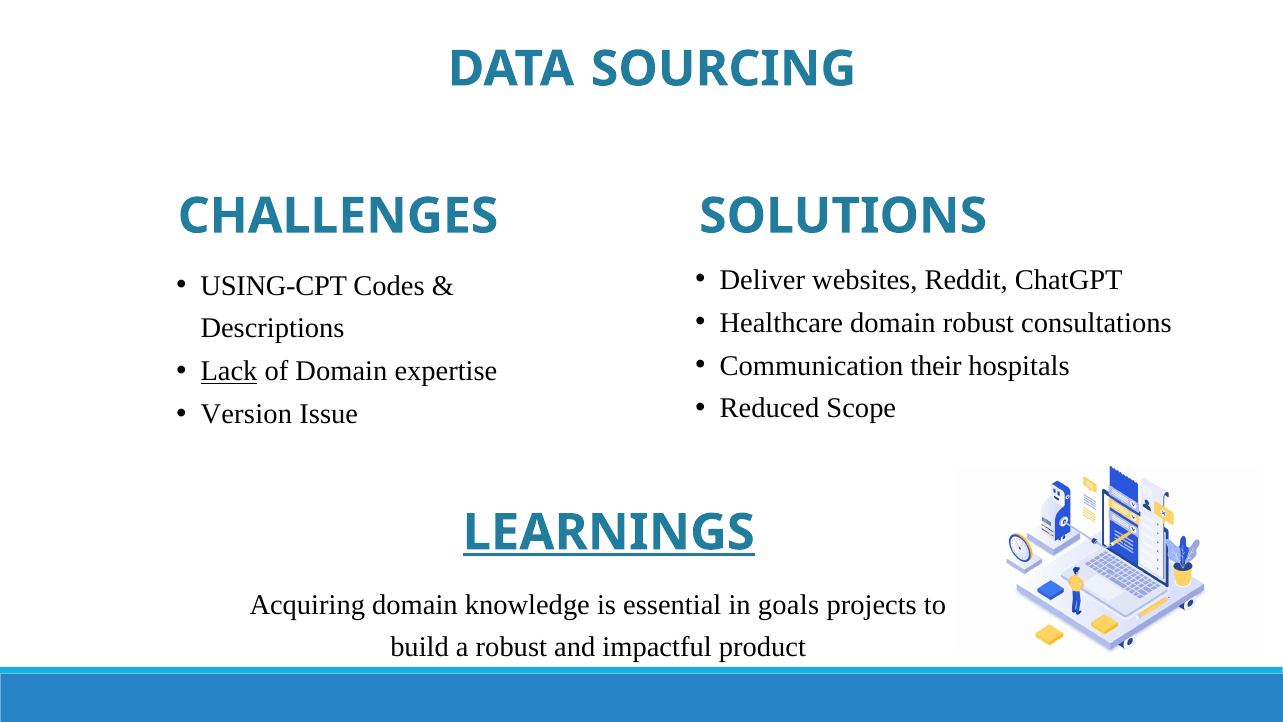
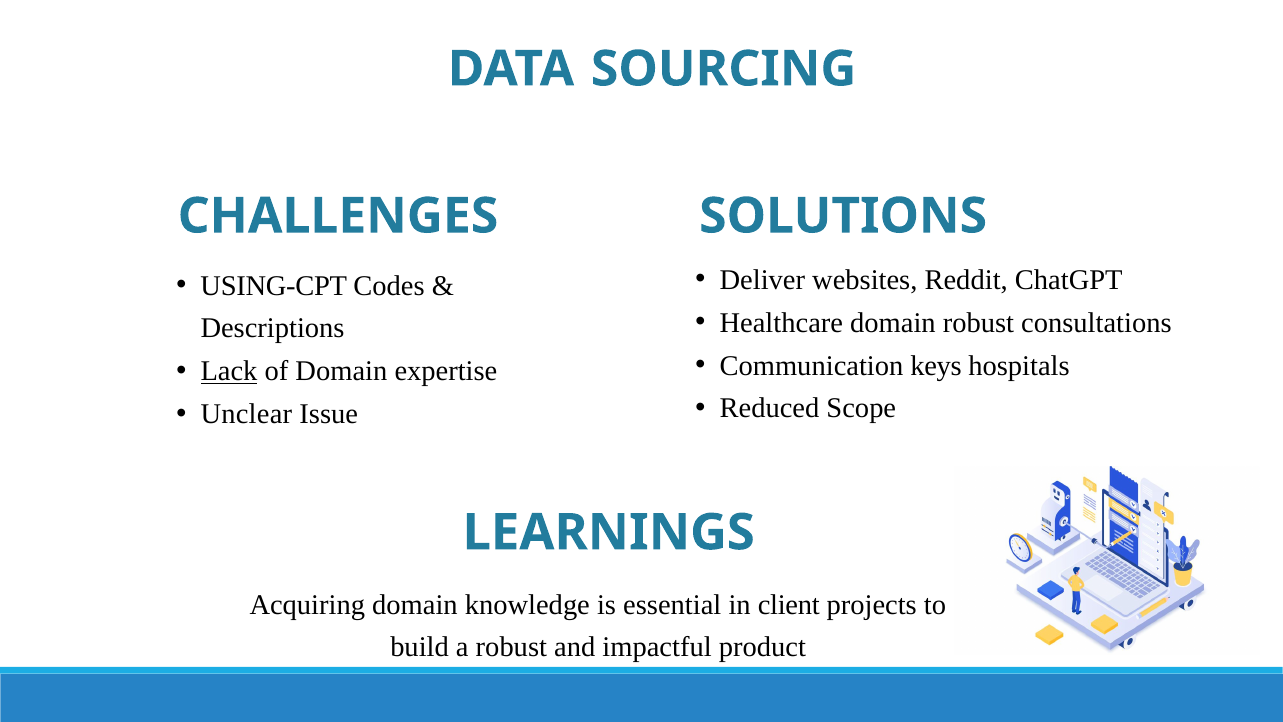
their: their -> keys (936, 365)
Version: Version -> Unclear (246, 414)
LEARNINGS underline: present -> none (609, 532)
goals: goals -> client (789, 604)
